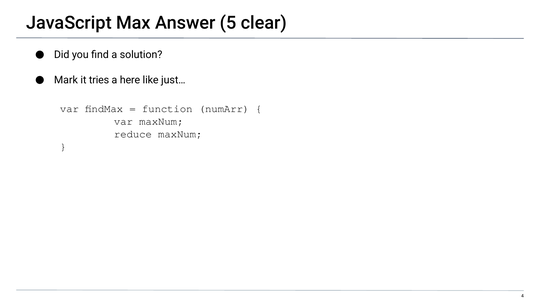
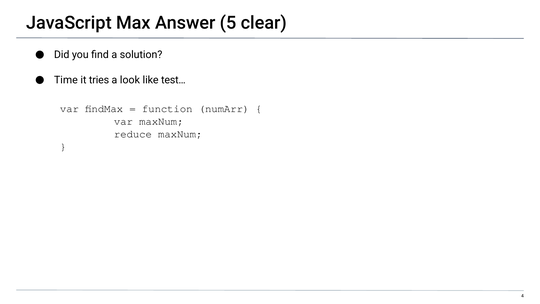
Mark: Mark -> Time (66, 80)
here: here -> look (130, 80)
just…: just… -> test… (173, 80)
